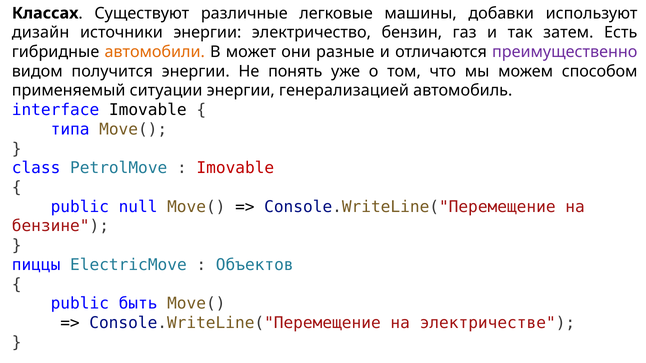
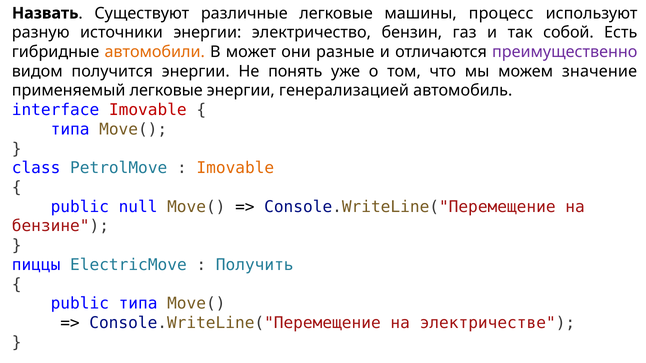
Классах: Классах -> Назвать (45, 13)
добавки: добавки -> процесс (501, 13)
дизайн: дизайн -> разную (41, 33)
затем: затем -> собой (568, 33)
способом: способом -> значение (599, 71)
применяемый ситуации: ситуации -> легковые (166, 91)
Imovable colour: black -> red (148, 110)
Imovable colour: red -> orange (235, 168)
Объектов: Объектов -> Получить (255, 265)
public быть: быть -> типа (138, 304)
